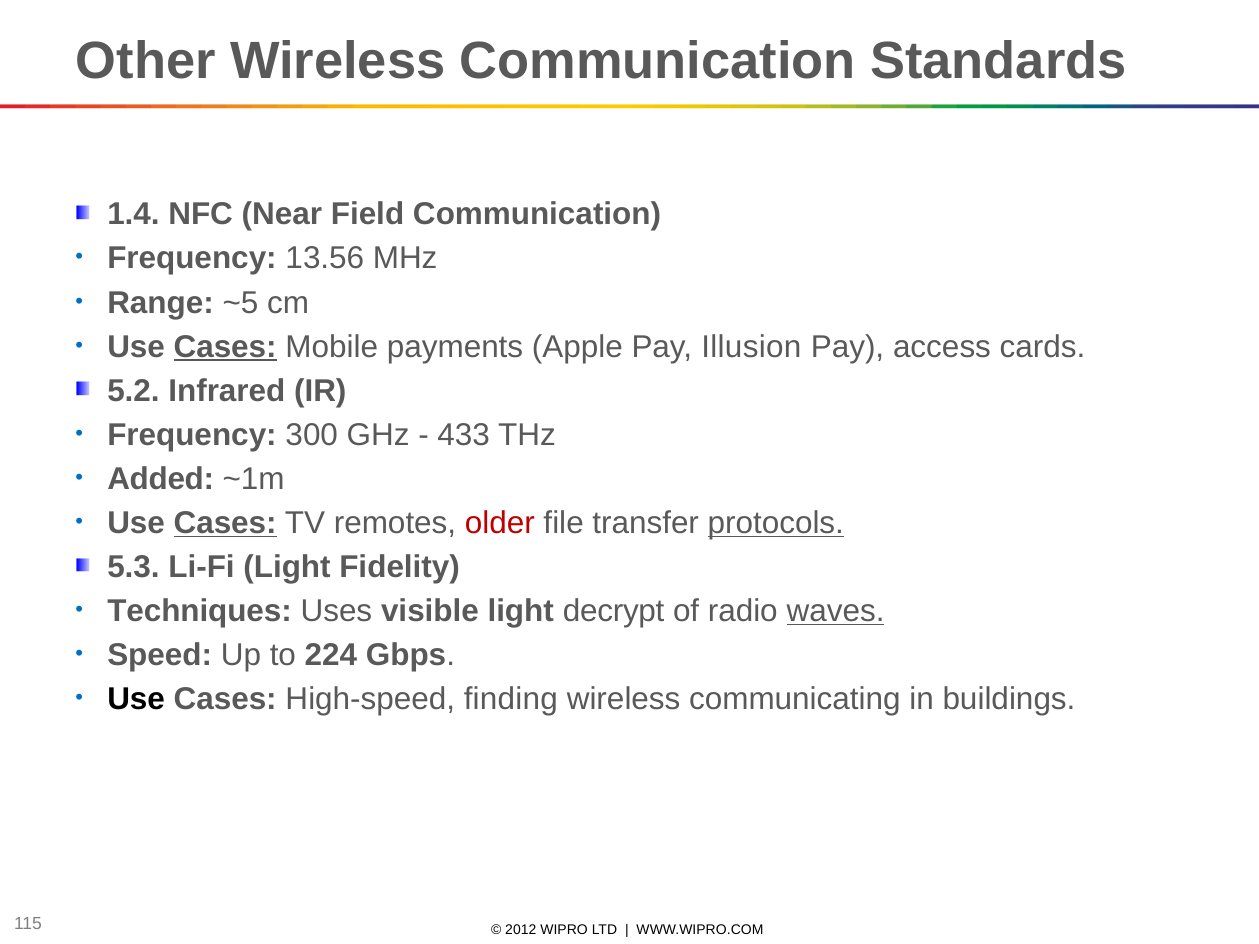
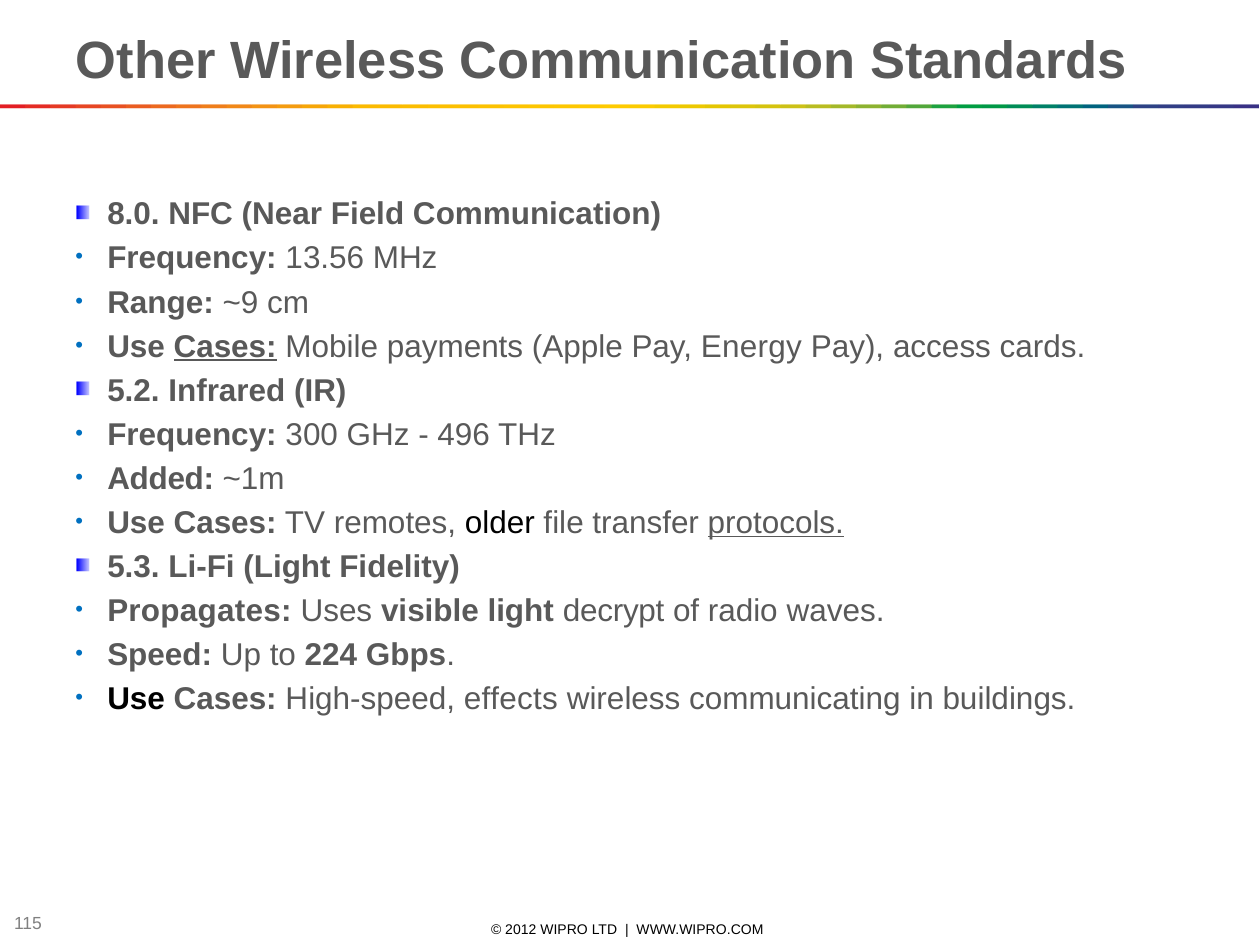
1.4: 1.4 -> 8.0 (133, 215)
~5: ~5 -> ~9 (240, 303)
Illusion: Illusion -> Energy (751, 347)
433: 433 -> 496 (464, 435)
Cases underline: present -> none (225, 523)
older colour: red -> black (500, 523)
Techniques: Techniques -> Propagates (199, 611)
waves underline: present -> none (836, 611)
finding: finding -> effects (511, 699)
